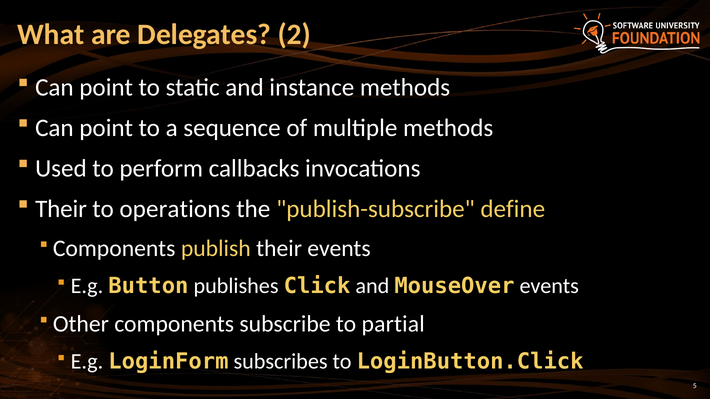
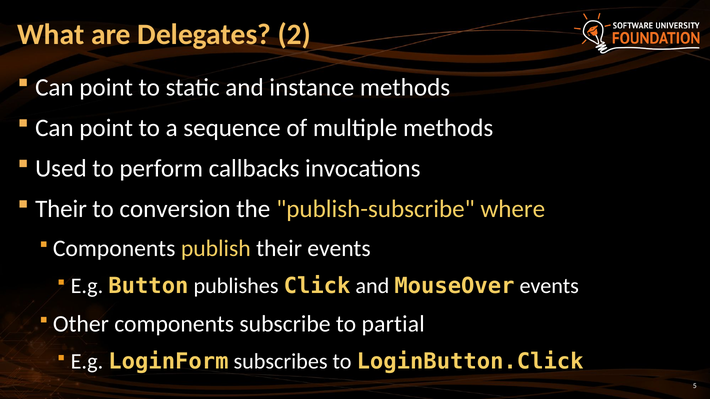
operations: operations -> conversion (175, 209)
define: define -> where (513, 209)
